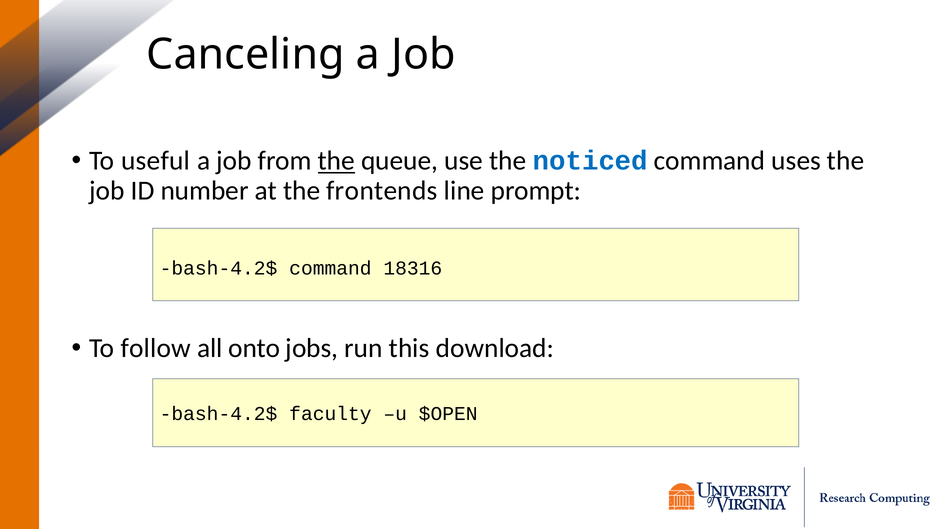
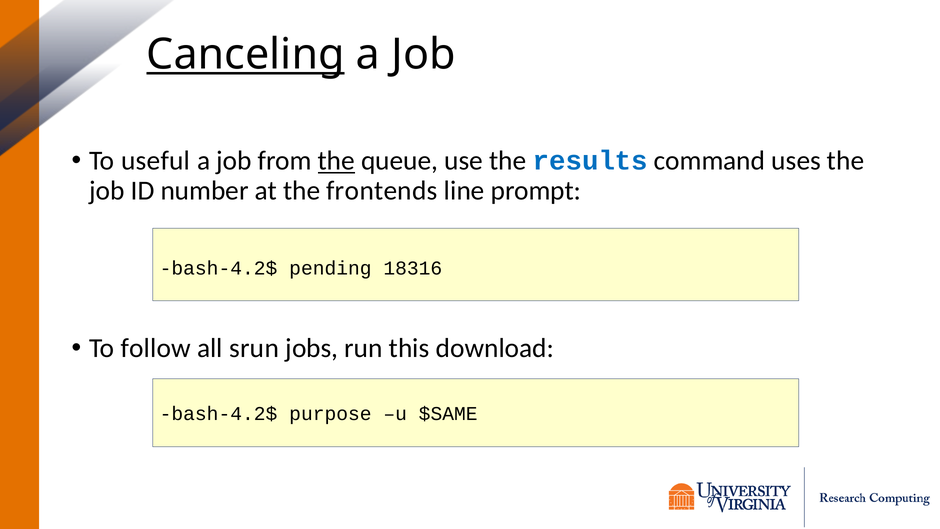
Canceling underline: none -> present (246, 55)
noticed: noticed -> results (590, 161)
bash-4.2$ command: command -> pending (330, 268)
onto: onto -> srun (254, 348)
faculty: faculty -> purpose (330, 414)
$OPEN: $OPEN -> $SAME (448, 414)
